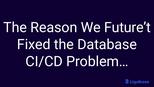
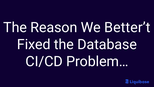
Future’t: Future’t -> Better’t (127, 27)
